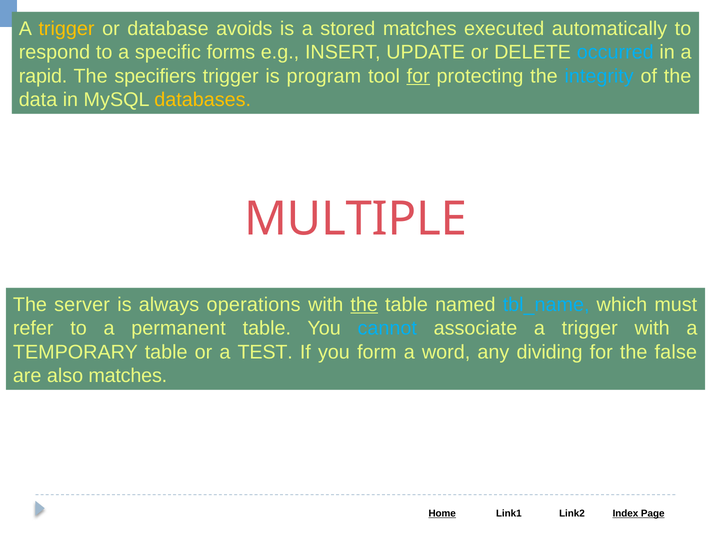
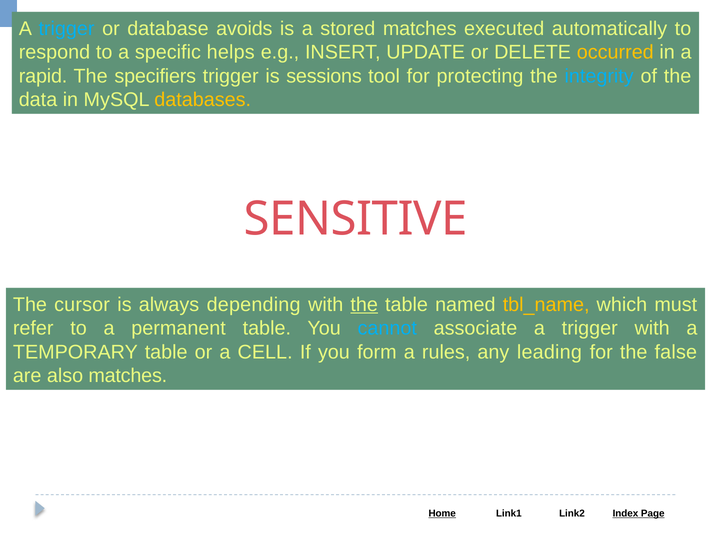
trigger colour: yellow -> light blue (67, 29)
forms: forms -> helps (231, 52)
occurred colour: light blue -> yellow (615, 52)
program: program -> sessions (324, 76)
for underline: present -> none (418, 76)
MULTIPLE: MULTIPLE -> SENSITIVE (356, 219)
server: server -> cursor (82, 304)
operations: operations -> depending (254, 304)
tbl_name colour: light blue -> yellow (546, 304)
TEST: TEST -> CELL (265, 352)
word: word -> rules (446, 352)
dividing: dividing -> leading (549, 352)
